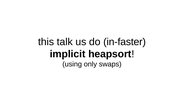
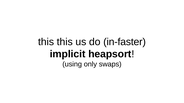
this talk: talk -> this (65, 42)
